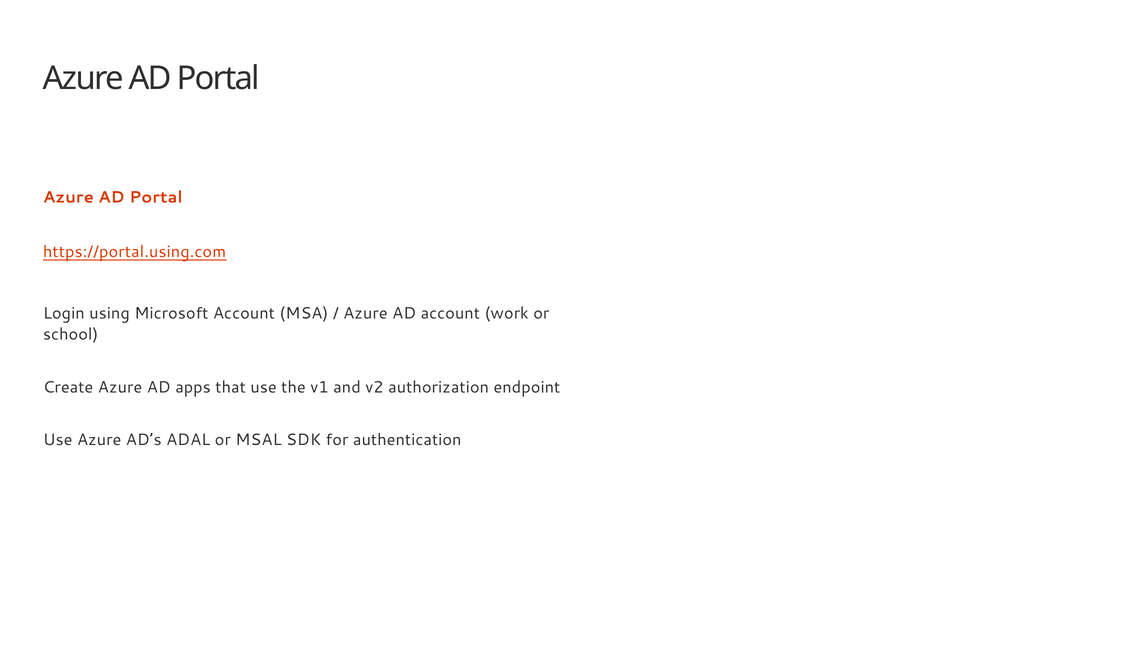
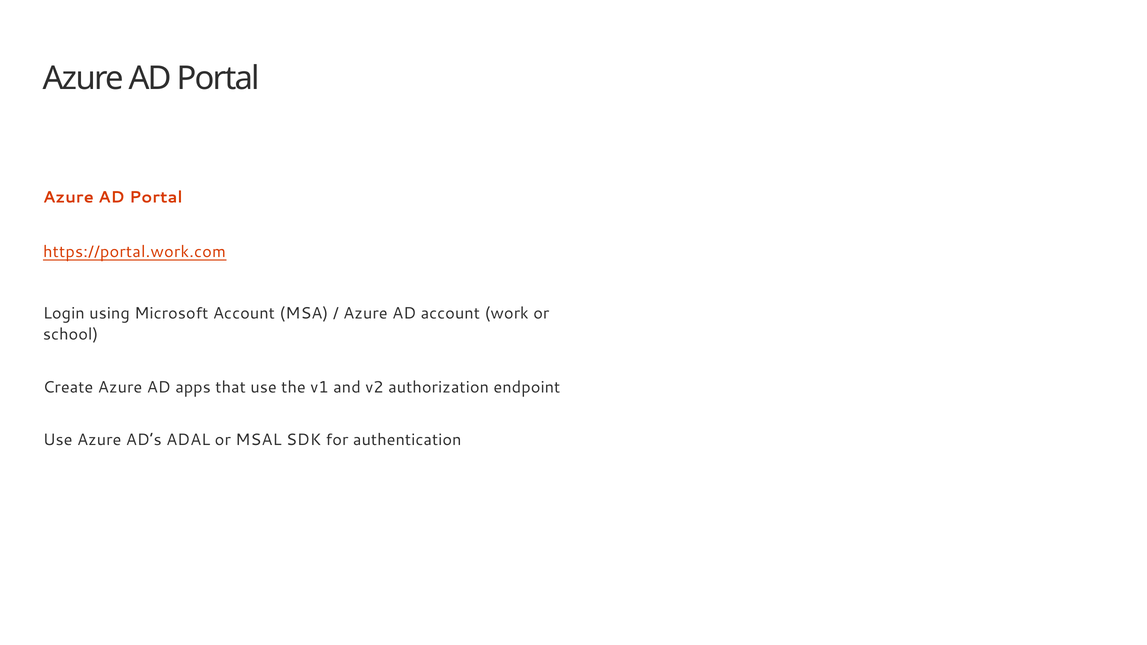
https://portal.using.com: https://portal.using.com -> https://portal.work.com (134, 252)
